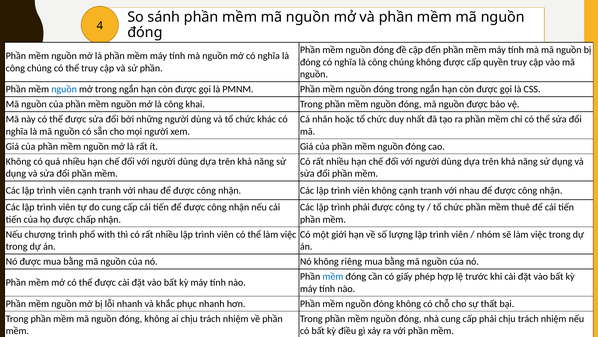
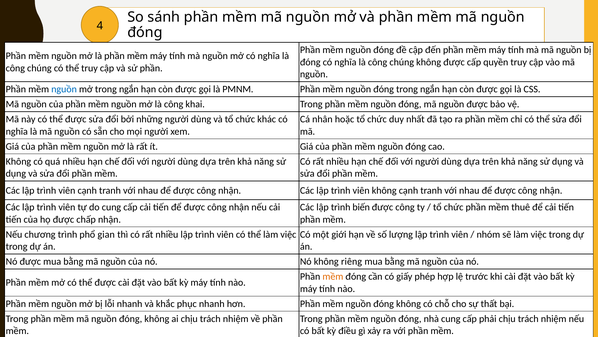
trình phải: phải -> biến (361, 207)
with: with -> gian (106, 234)
mềm colour: blue -> orange (333, 276)
